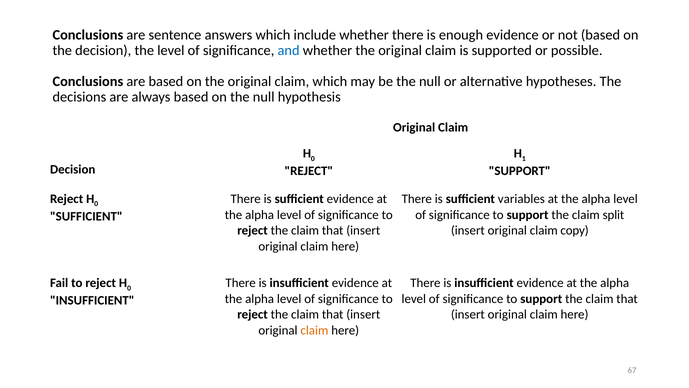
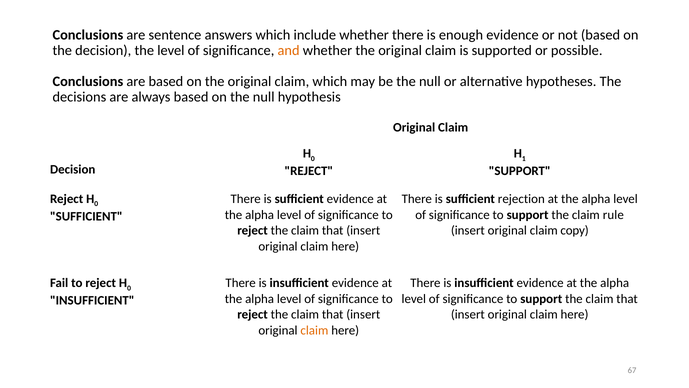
and colour: blue -> orange (289, 50)
variables: variables -> rejection (521, 199)
split: split -> rule (613, 215)
